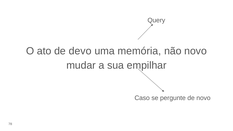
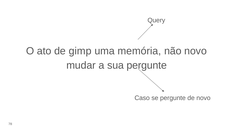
devo: devo -> gimp (80, 51)
sua empilhar: empilhar -> pergunte (147, 65)
